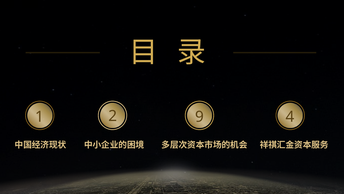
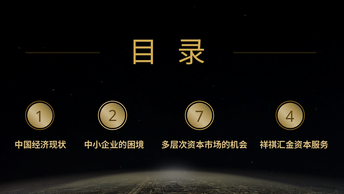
9: 9 -> 7 (200, 117)
